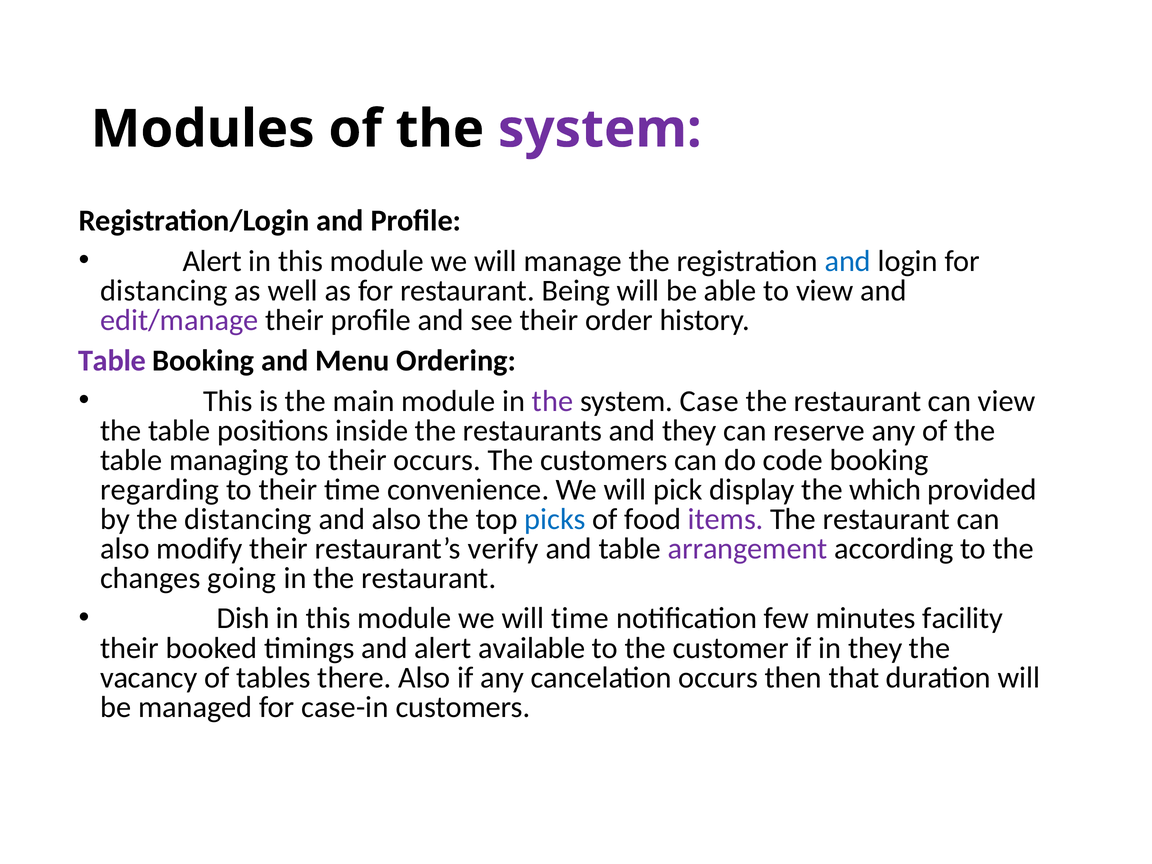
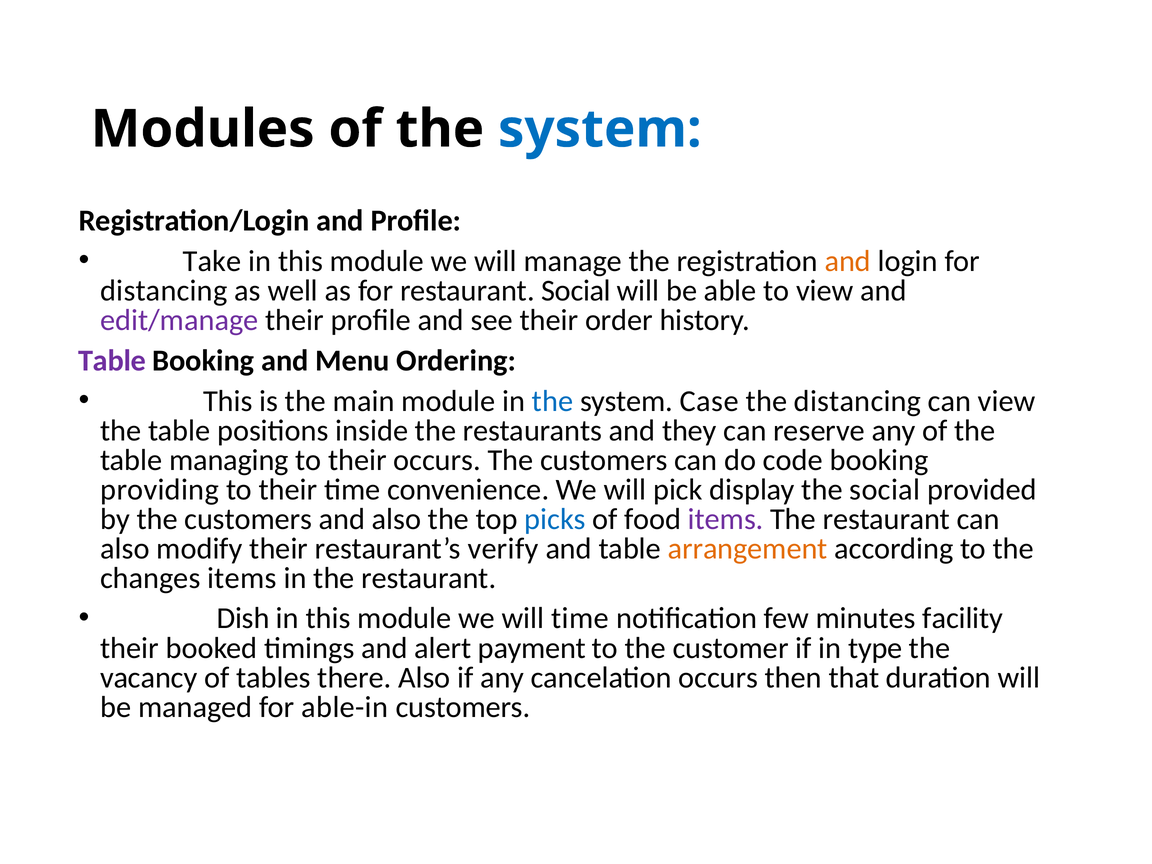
system colour: purple -> blue (600, 129)
Alert: Alert -> Take (212, 261)
and colour: blue -> orange (848, 261)
restaurant Being: Being -> Social (576, 291)
the colour: purple -> blue (553, 401)
restaurant: restaurant -> distancing (858, 401)
regarding: regarding -> providing (160, 490)
the which: which -> social (885, 490)
by the distancing: distancing -> customers (248, 519)
arrangement colour: purple -> orange (748, 549)
changes going: going -> items (242, 578)
available: available -> payment (532, 648)
in they: they -> type (875, 648)
case-in: case-in -> able-in (345, 707)
